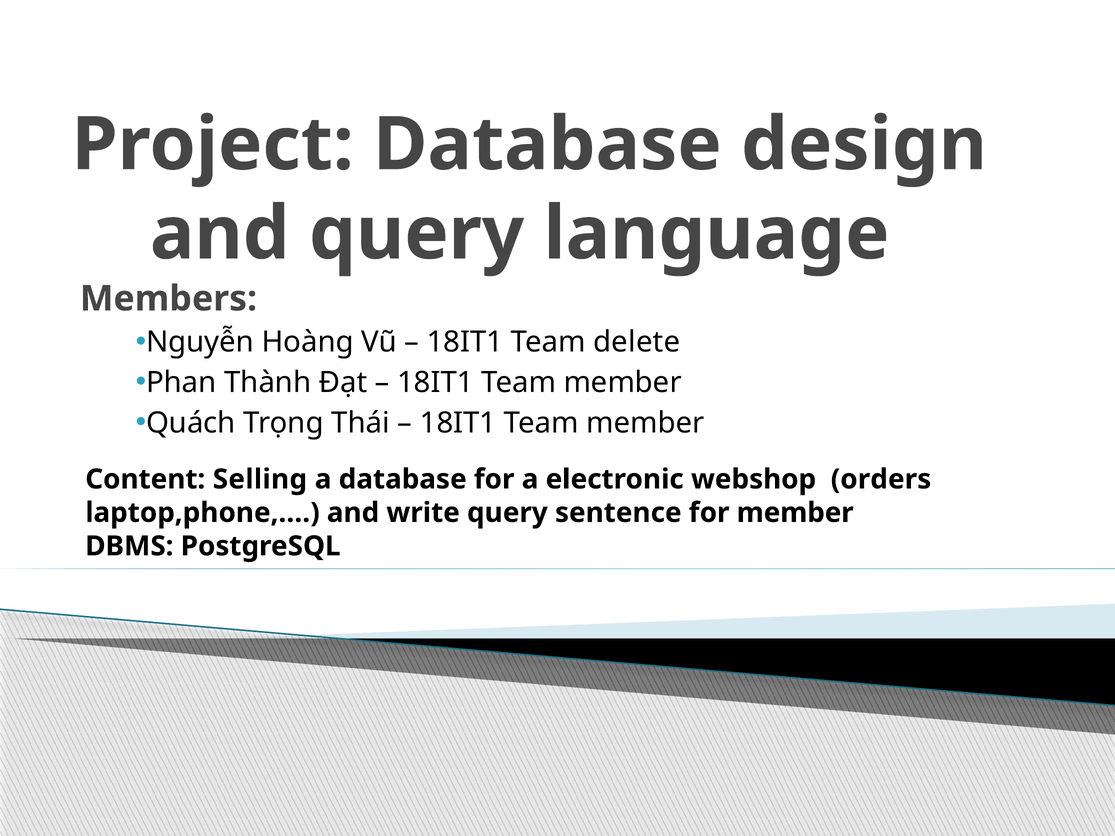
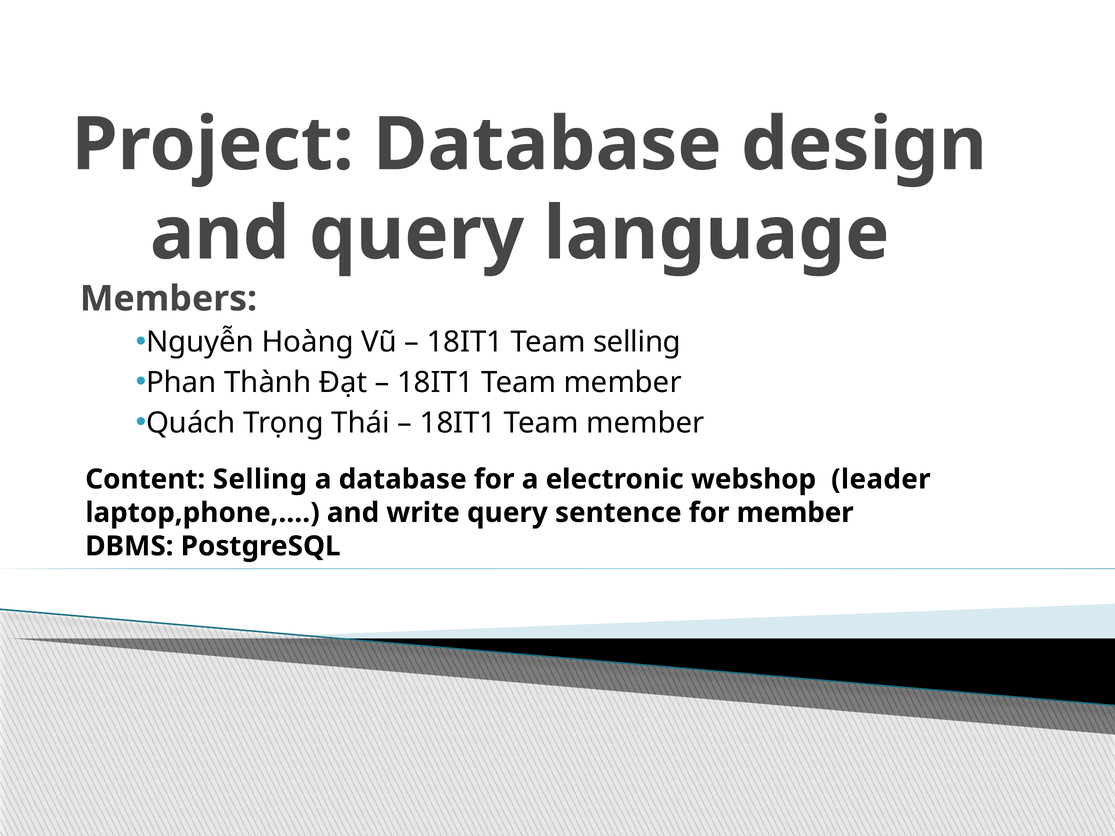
Team delete: delete -> selling (637, 342)
orders: orders -> leader (881, 479)
